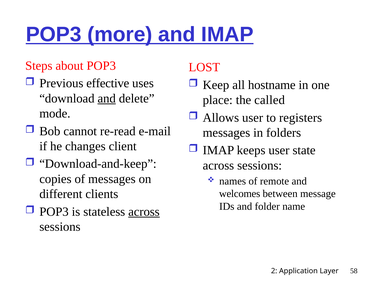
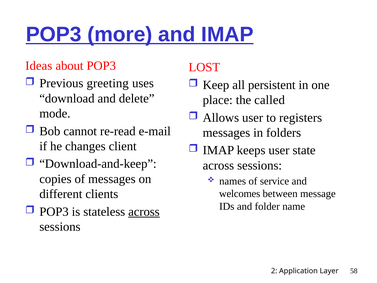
Steps: Steps -> Ideas (39, 66)
effective: effective -> greeting (108, 83)
hostname: hostname -> persistent (272, 85)
and underline: present -> none (107, 98)
remote: remote -> service (275, 181)
